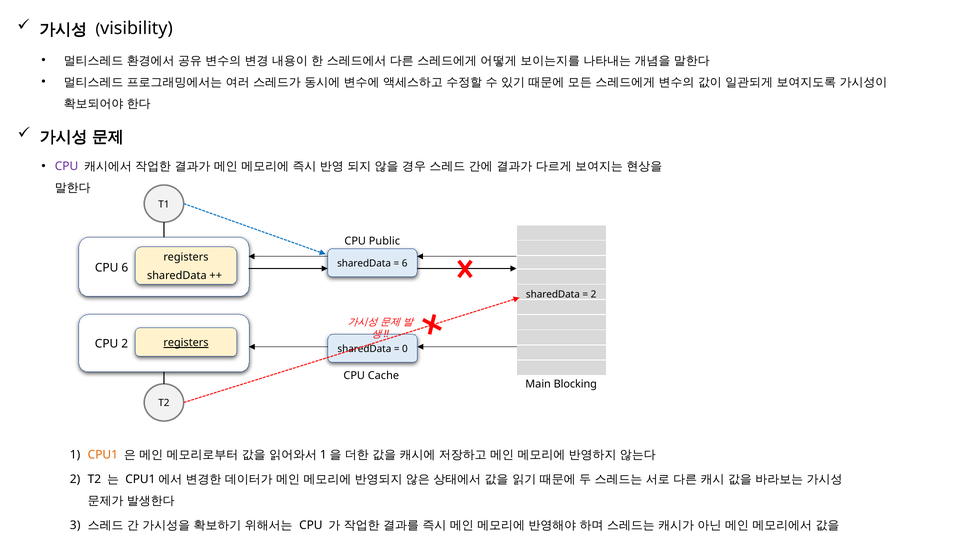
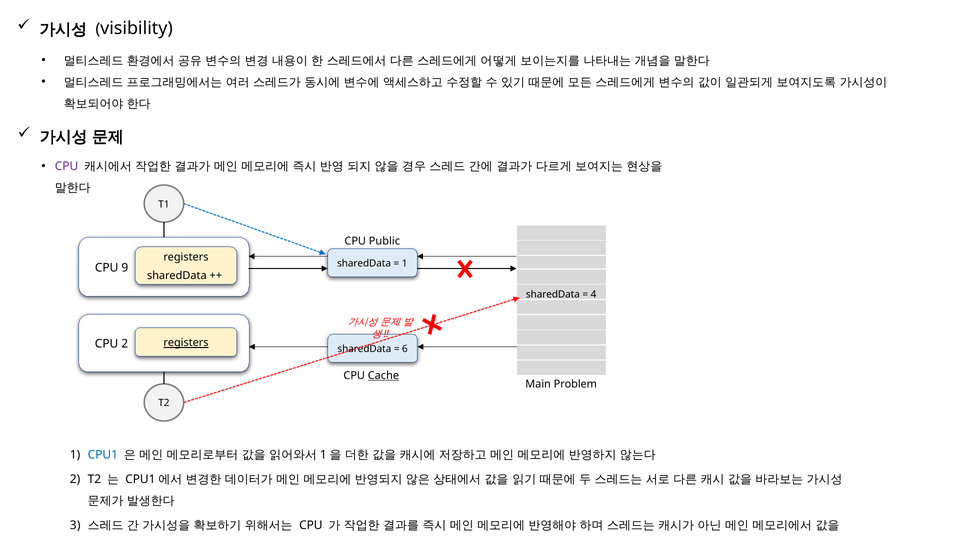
CPU 6: 6 -> 9 (125, 267)
6: 6 -> 1 (405, 263)
2: 2 -> 4 (593, 294)
0: 0 -> 6 (405, 349)
Cache underline: none -> present (383, 375)
Blocking: Blocking -> Problem (575, 384)
CPU1 colour: orange -> blue (103, 454)
